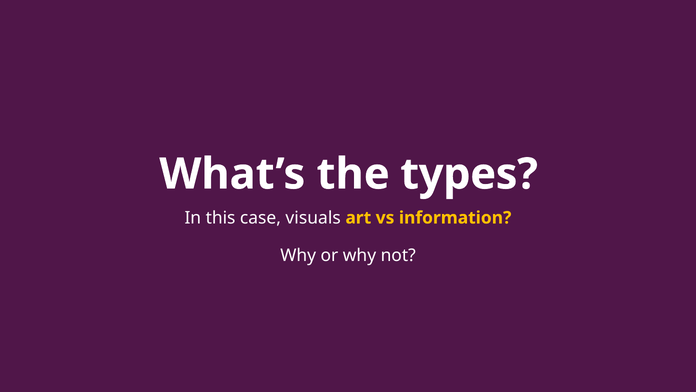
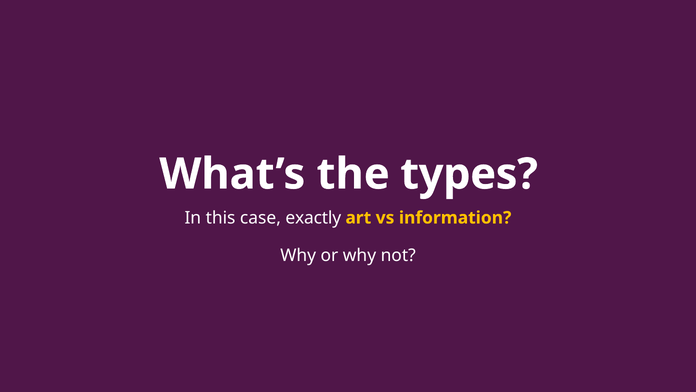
visuals: visuals -> exactly (313, 218)
